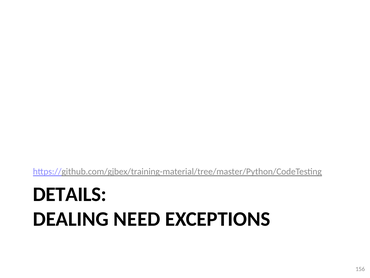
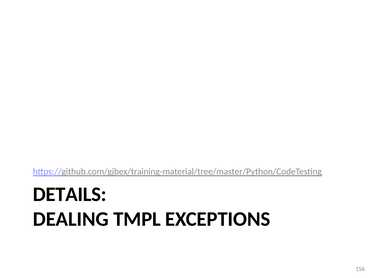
NEED: NEED -> TMPL (137, 219)
